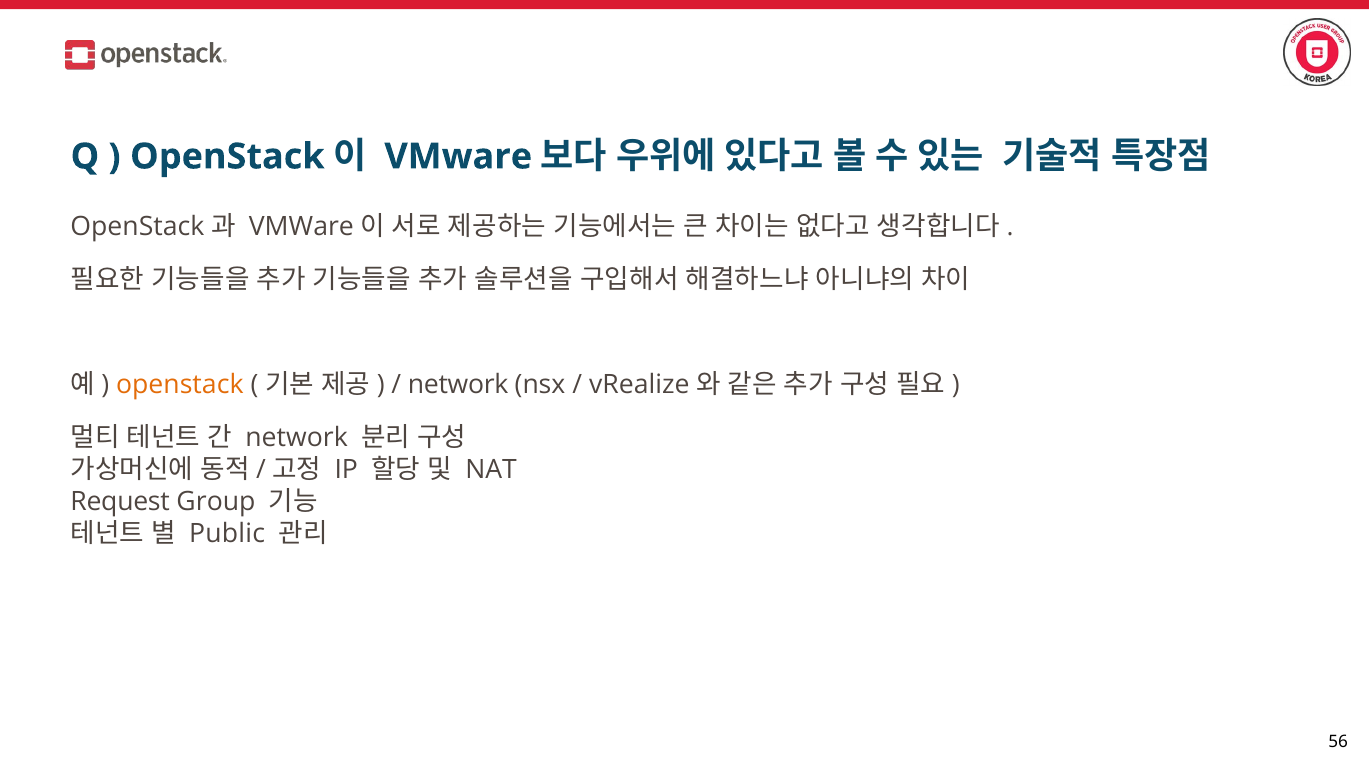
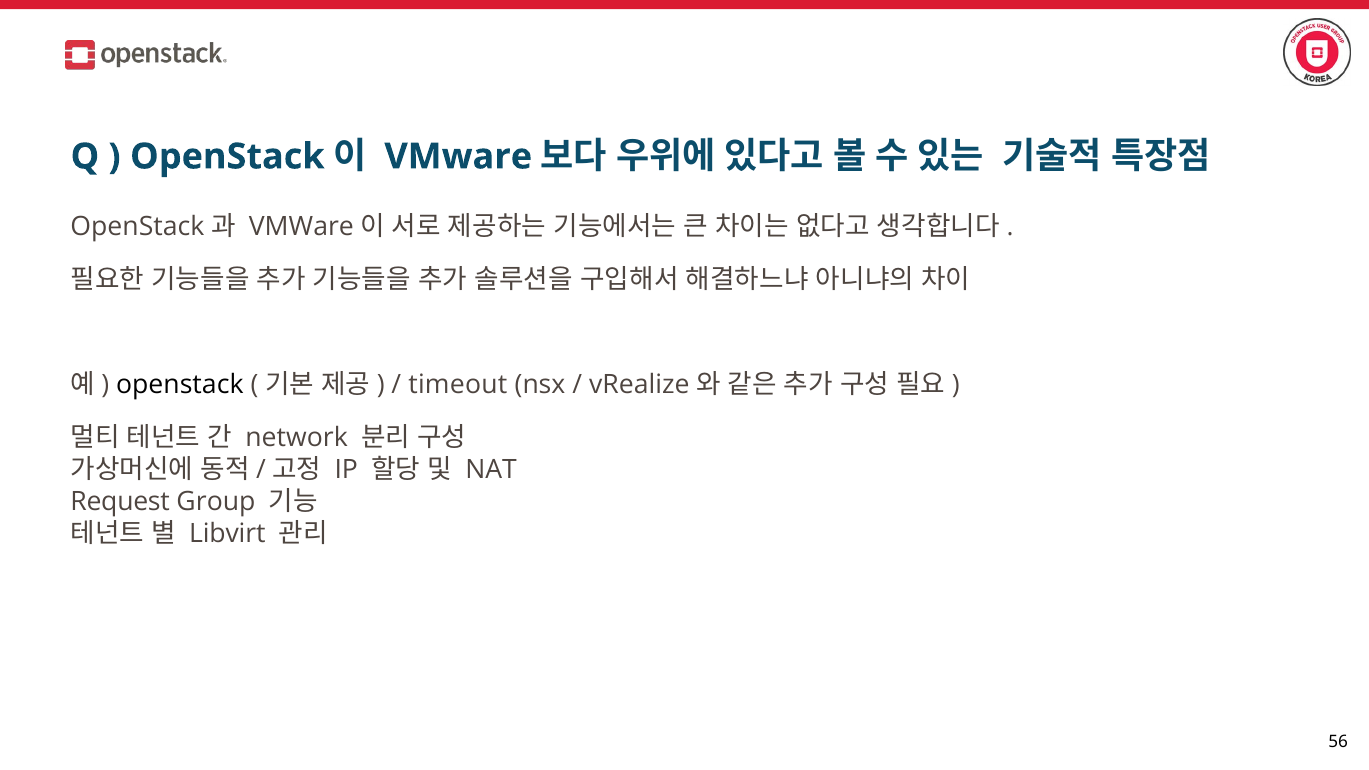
openstack colour: orange -> black (180, 385)
network: network -> timeout (458, 385)
Public: Public -> Libvirt (227, 534)
